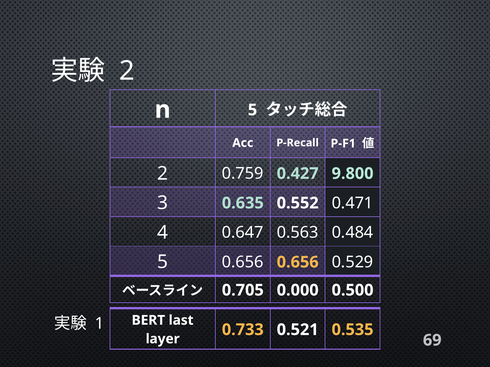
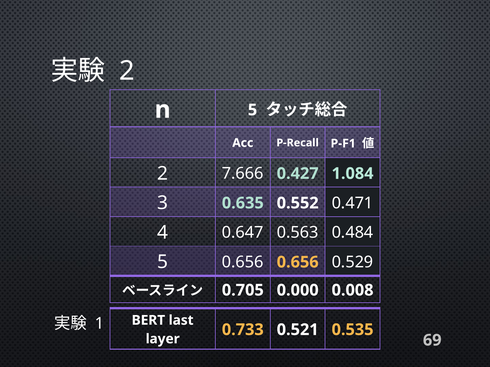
0.759: 0.759 -> 7.666 (243, 174)
9.800: 9.800 -> 1.084 (353, 174)
0.500: 0.500 -> 0.008 (353, 291)
